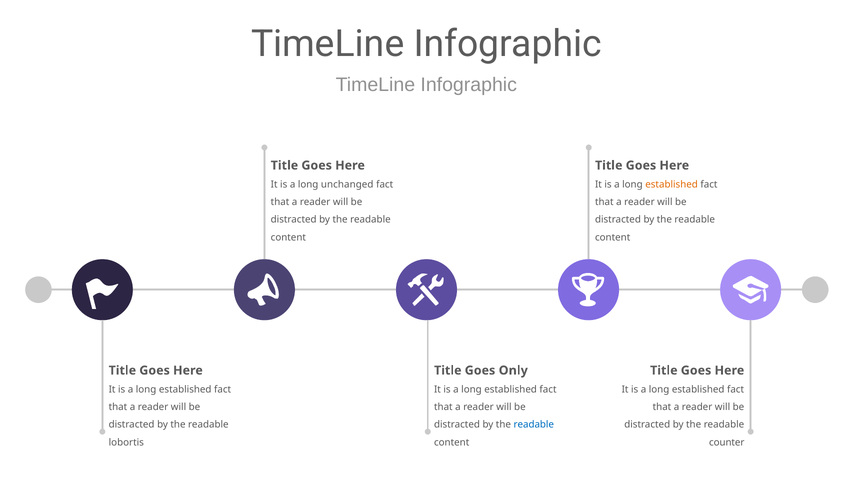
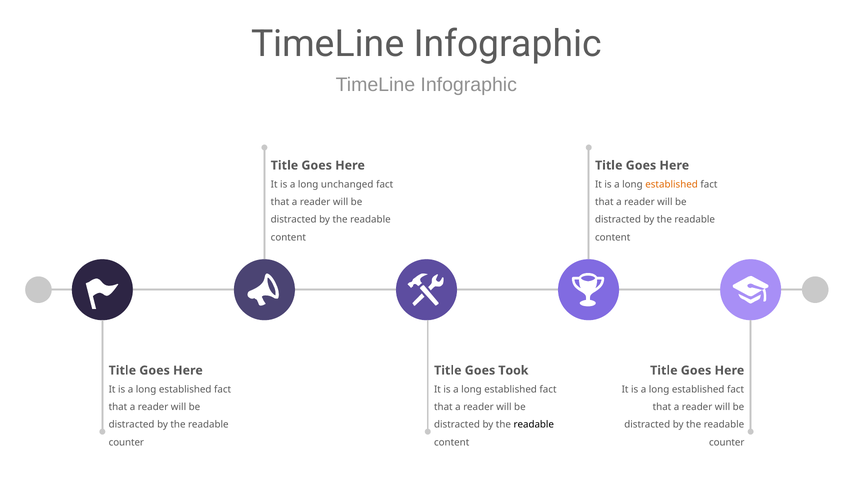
Only: Only -> Took (513, 370)
readable colour: blue -> black (534, 425)
lobortis: lobortis -> counter (126, 442)
